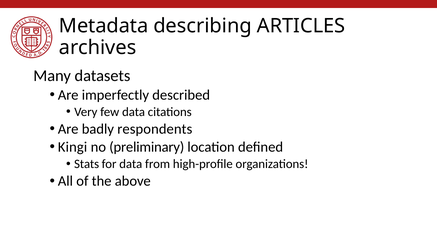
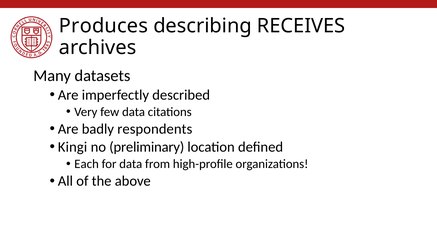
Metadata: Metadata -> Produces (103, 26)
ARTICLES: ARTICLES -> RECEIVES (301, 26)
Stats: Stats -> Each (87, 164)
